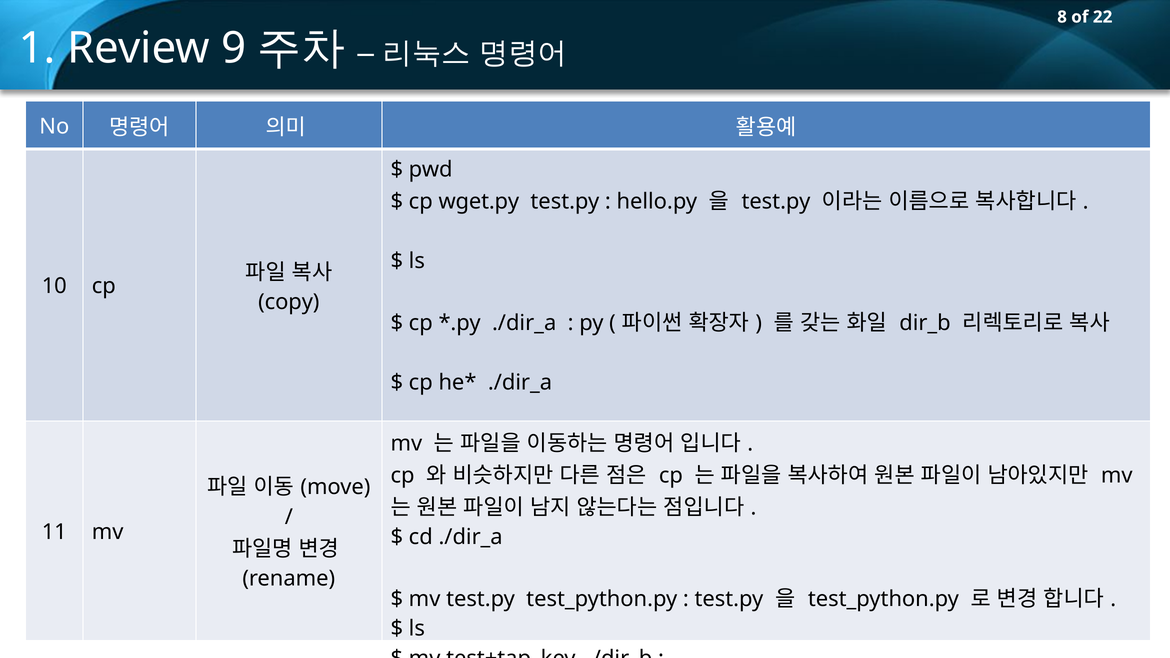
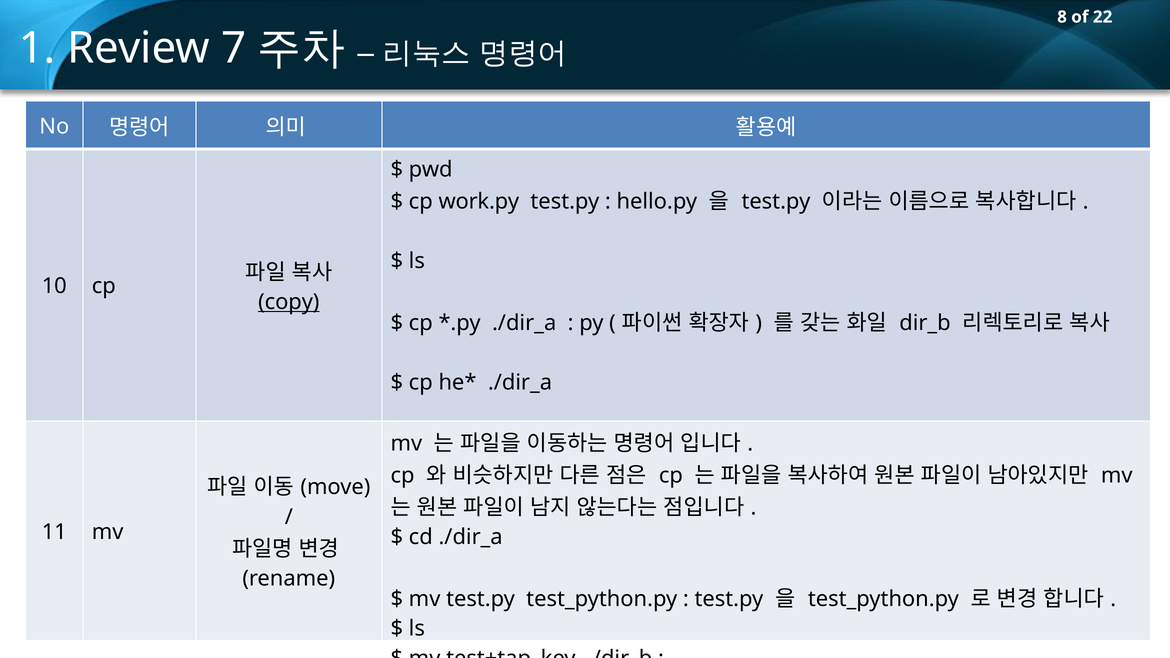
9: 9 -> 7 (234, 49)
wget.py: wget.py -> work.py (479, 201)
copy underline: none -> present (289, 302)
